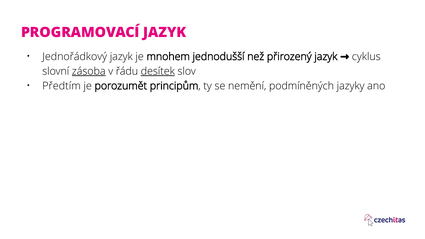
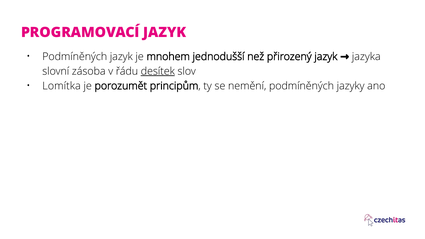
Jednořádkový: Jednořádkový -> Podmíněných (75, 57)
cyklus: cyklus -> jazyka (366, 57)
zásoba underline: present -> none (89, 71)
Předtím: Předtím -> Lomítka (62, 86)
